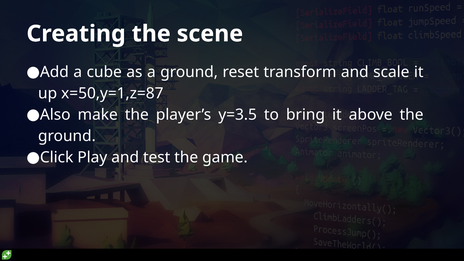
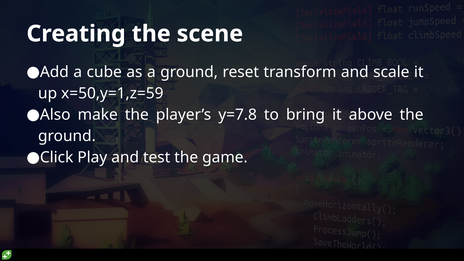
x=50,y=1,z=87: x=50,y=1,z=87 -> x=50,y=1,z=59 (112, 93)
y=3.5: y=3.5 -> y=7.8 (238, 115)
